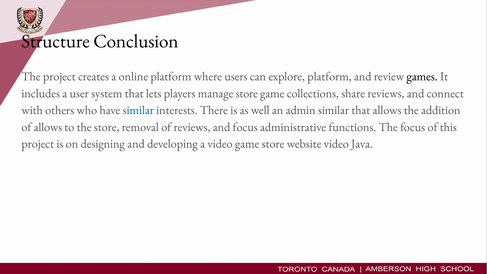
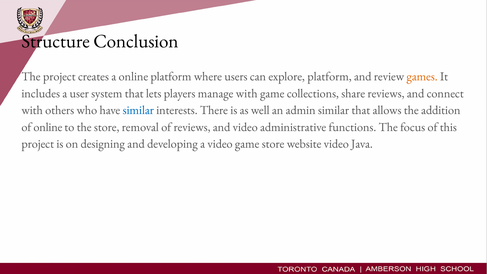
games colour: black -> orange (422, 77)
manage store: store -> with (247, 93)
of allows: allows -> online (48, 127)
and focus: focus -> video (245, 127)
